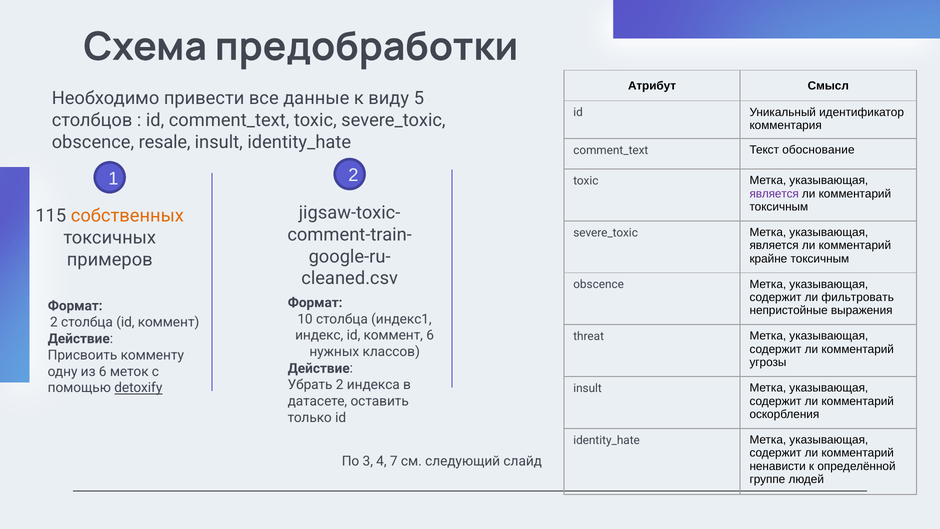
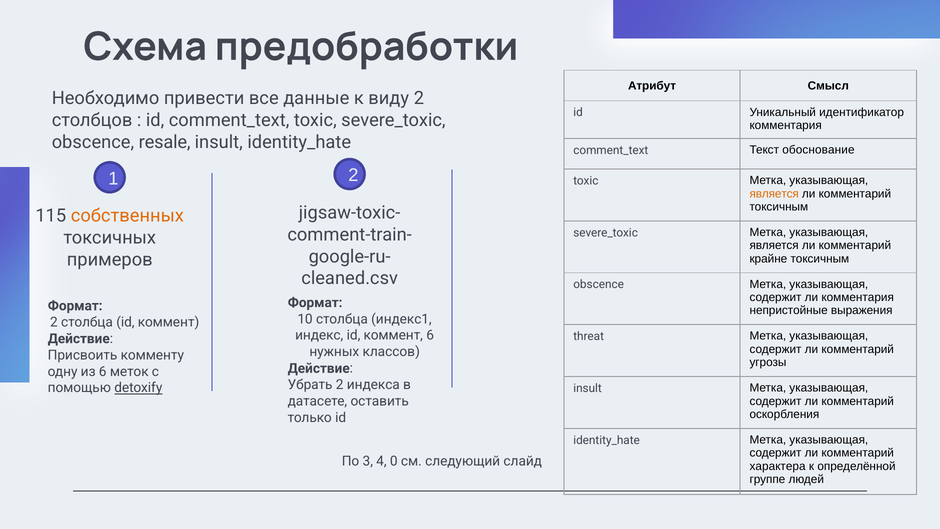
виду 5: 5 -> 2 (419, 98)
является colour: purple -> orange (774, 194)
ли фильтровать: фильтровать -> комментария (858, 297)
7: 7 -> 0 (394, 461)
ненависти: ненависти -> характера (778, 466)
